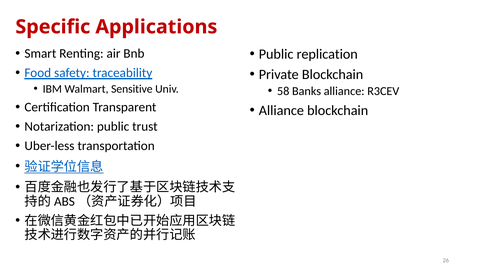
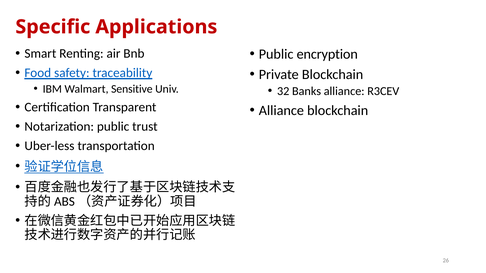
replication: replication -> encryption (327, 54)
58: 58 -> 32 (283, 91)
